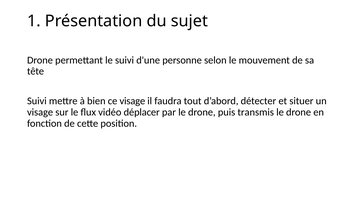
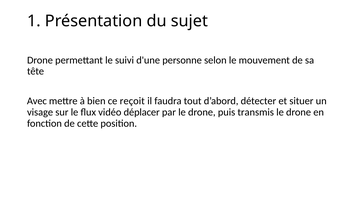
Suivi: Suivi -> Avec (37, 101)
ce visage: visage -> reçoit (132, 101)
